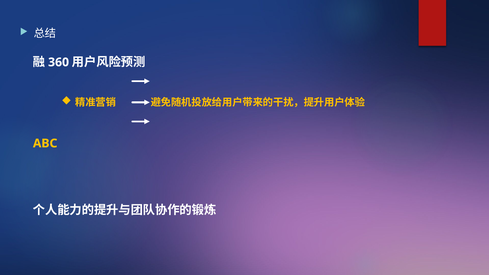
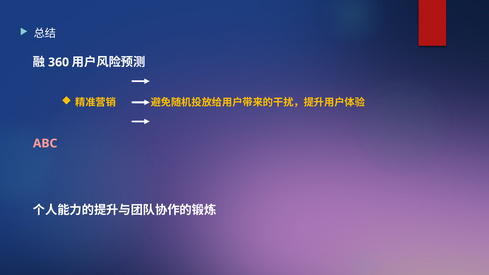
ABC colour: yellow -> pink (45, 143)
